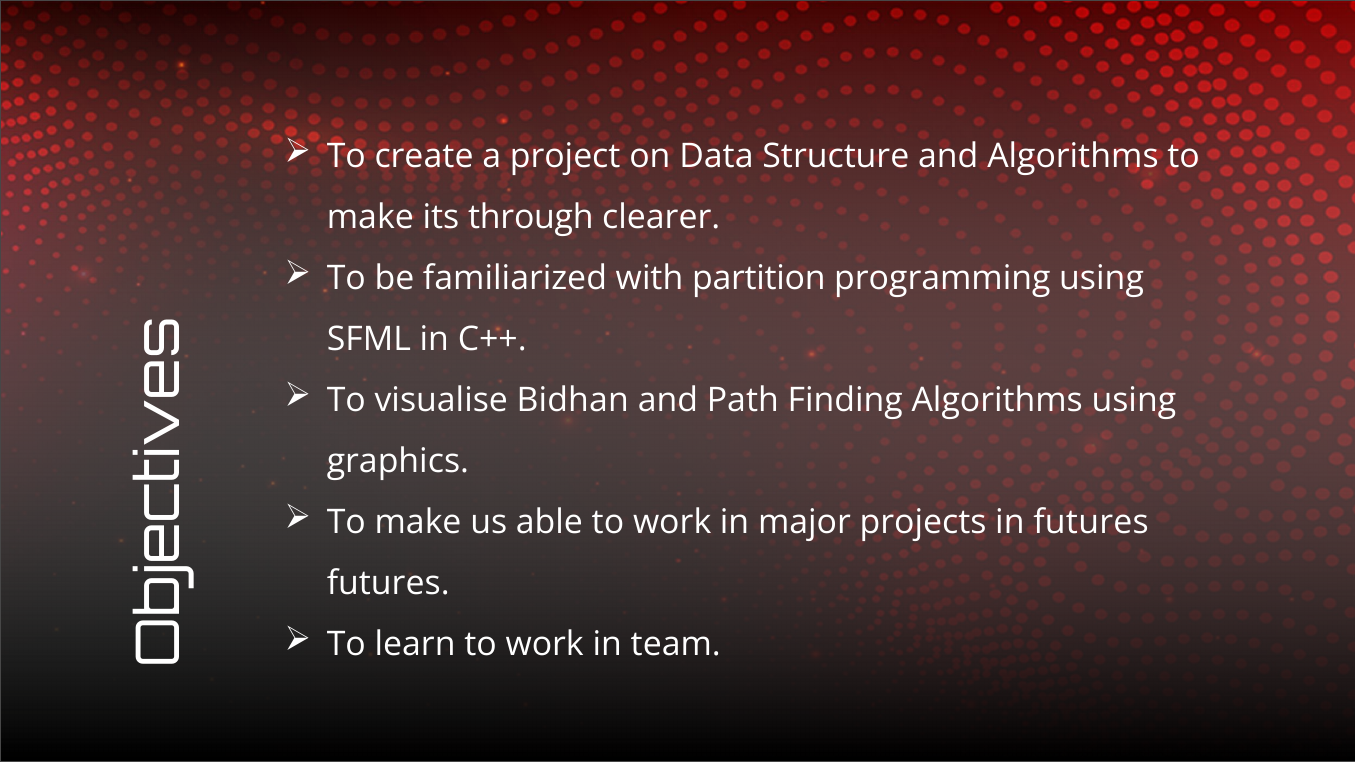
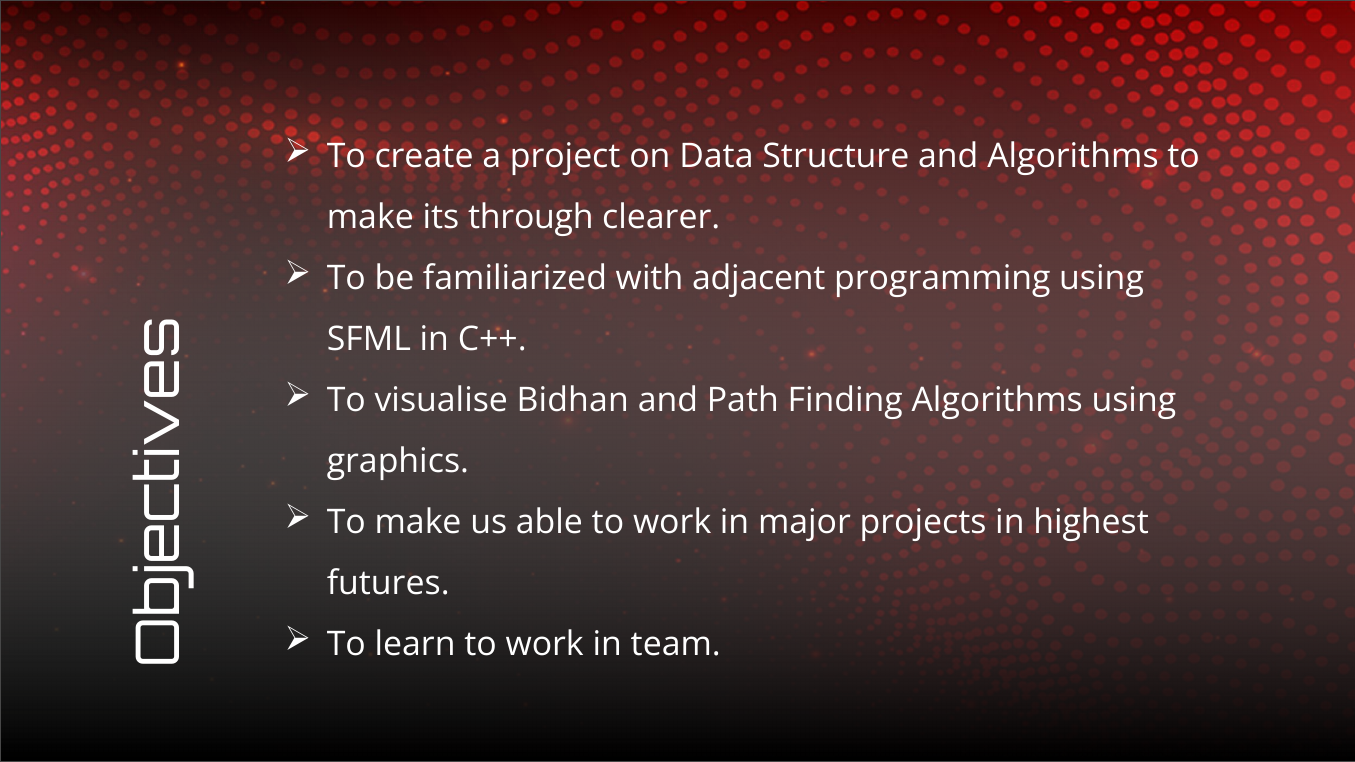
partition: partition -> adjacent (759, 279)
in futures: futures -> highest (1091, 523)
